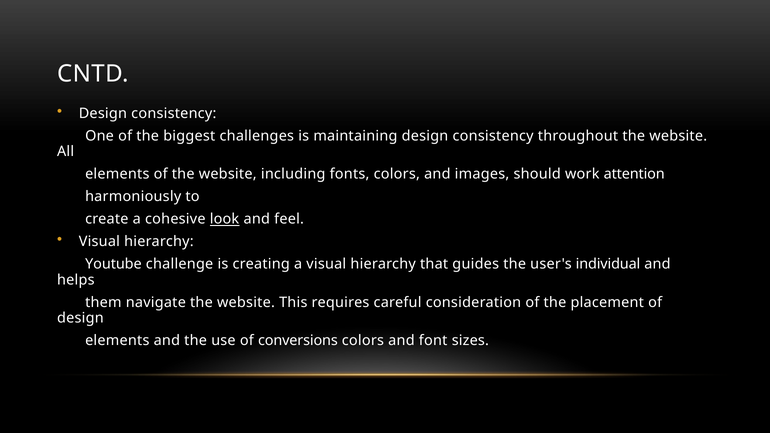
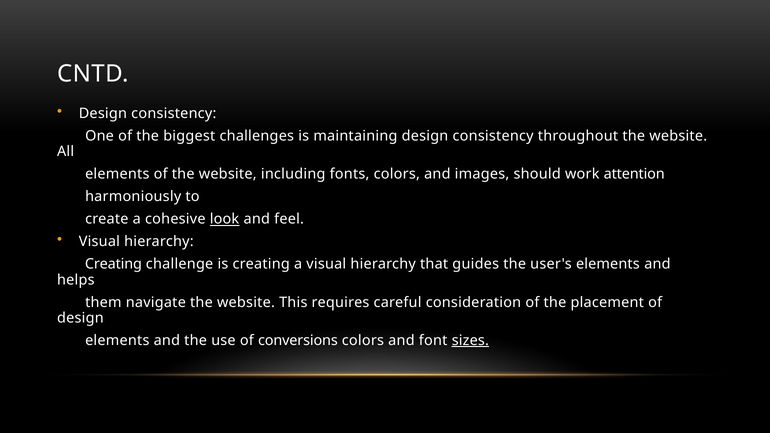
Youtube: Youtube -> Creating (113, 264)
user's individual: individual -> elements (608, 264)
sizes underline: none -> present (470, 340)
